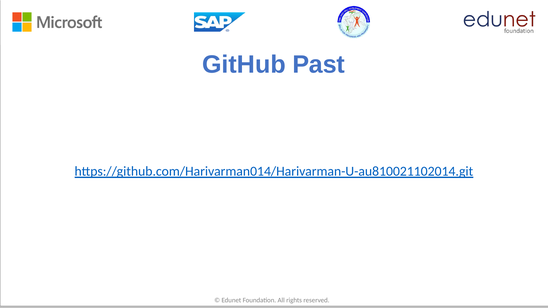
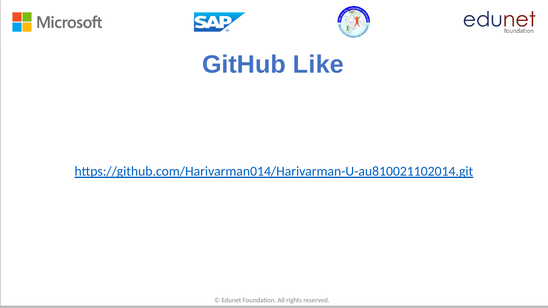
Past: Past -> Like (318, 64)
